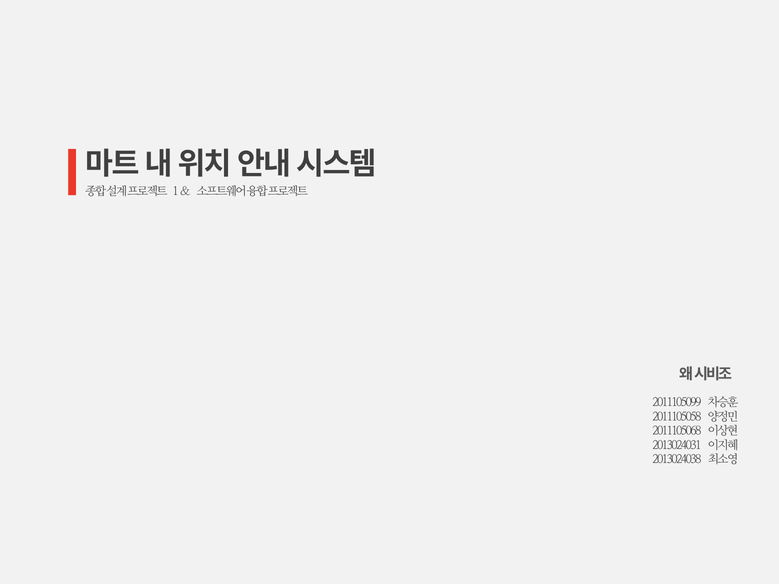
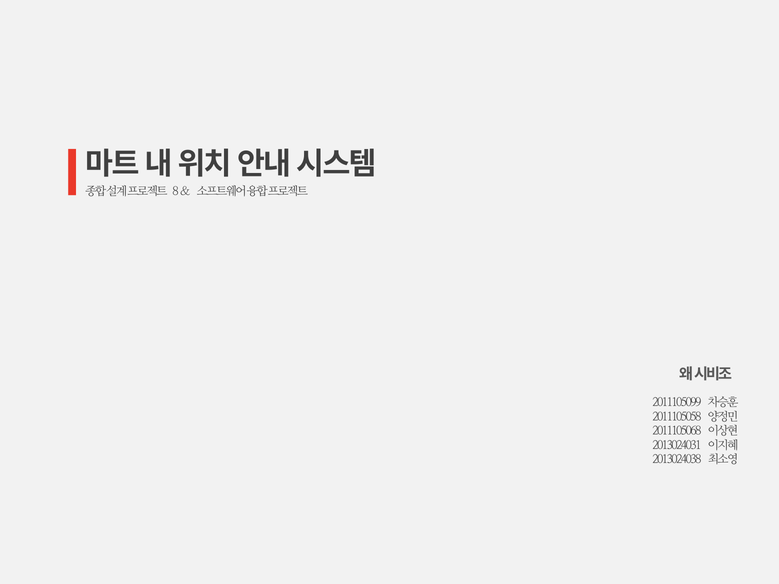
1: 1 -> 8 (176, 192)
